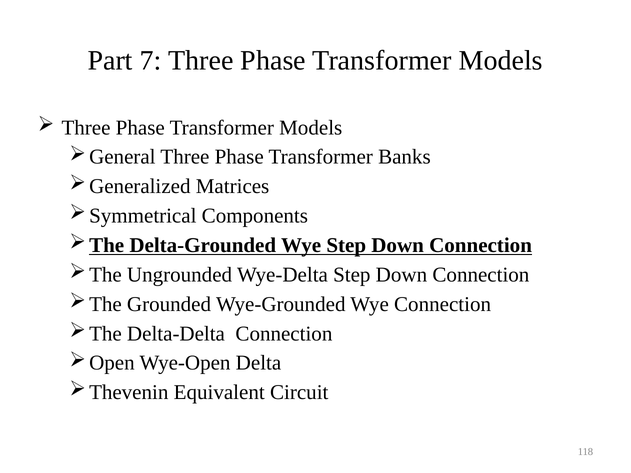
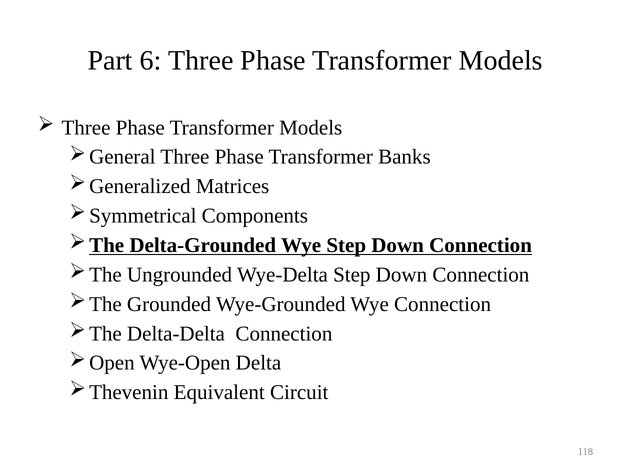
7: 7 -> 6 (151, 60)
